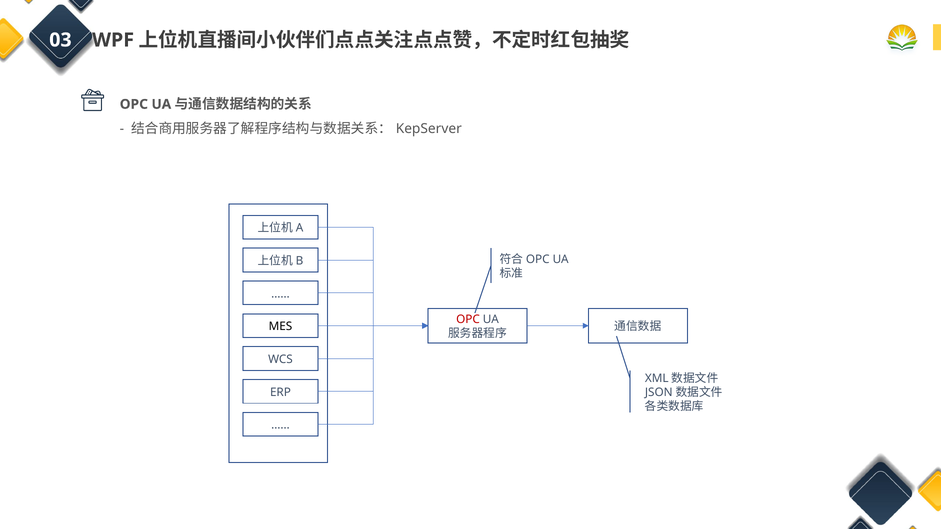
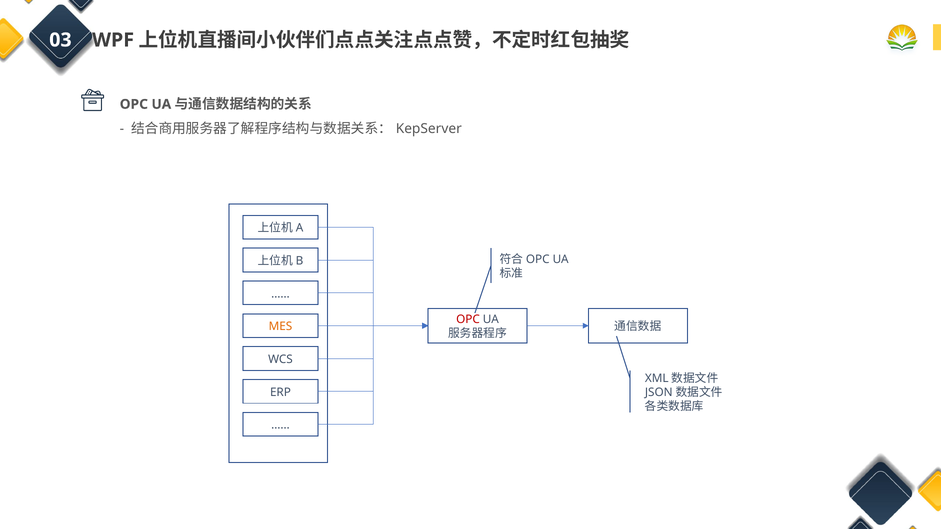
MES colour: black -> orange (280, 327)
